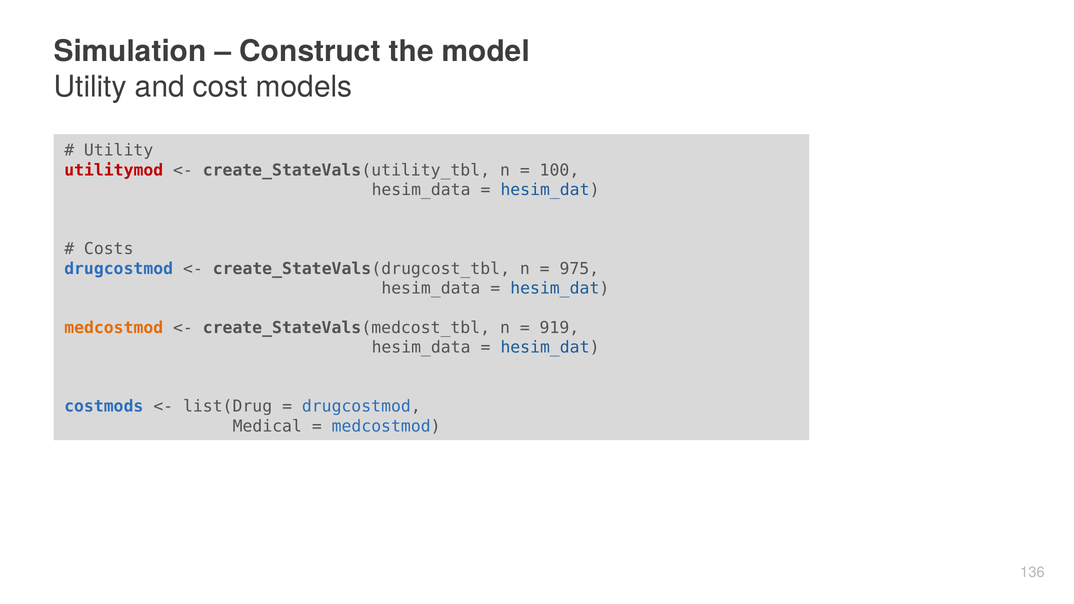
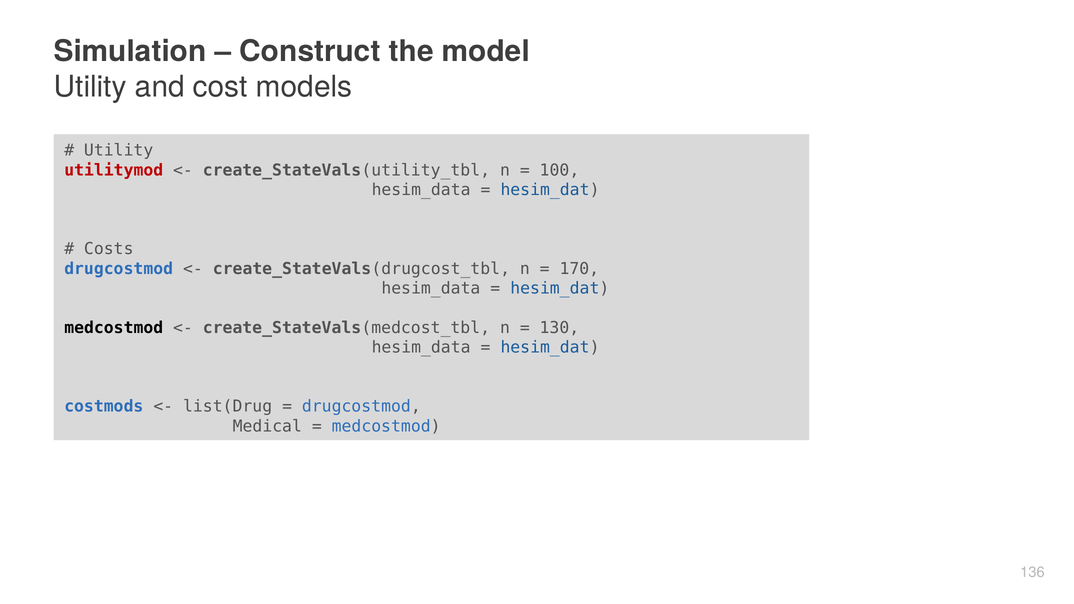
975: 975 -> 170 (579, 269)
medcostmod colour: orange -> black (114, 328)
919: 919 -> 130 (559, 328)
